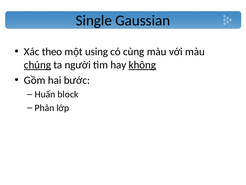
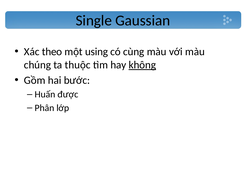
chúng underline: present -> none (37, 65)
người: người -> thuộc (78, 65)
block: block -> được (68, 94)
